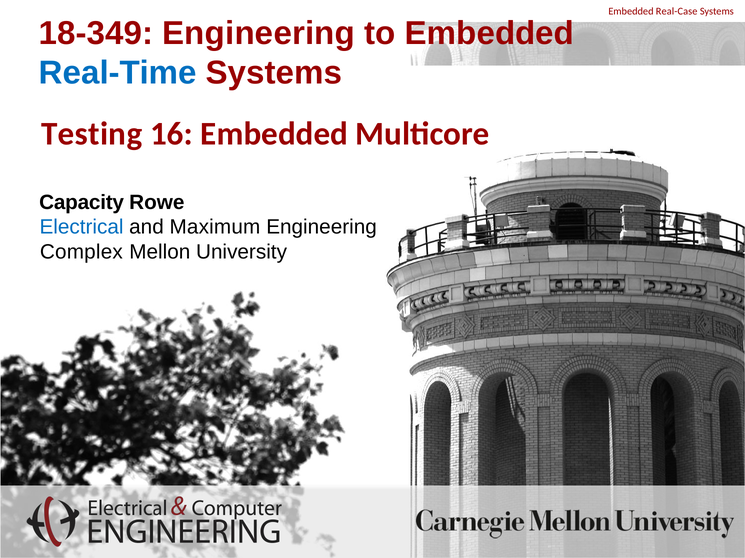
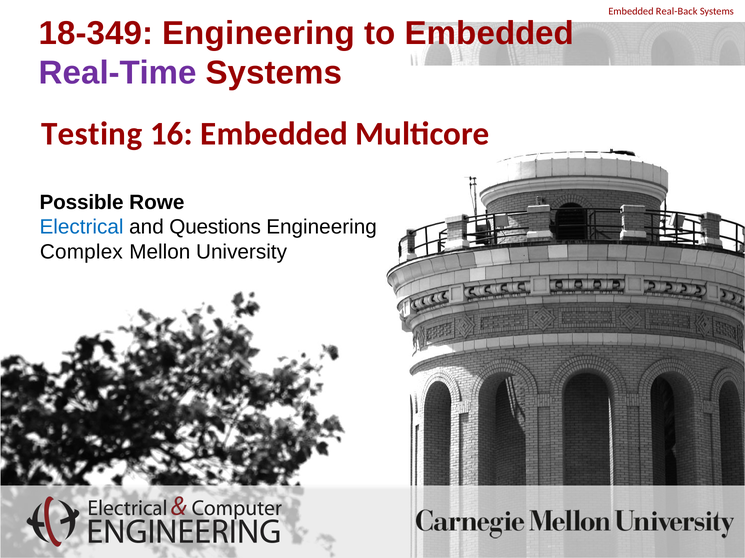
Real-Case: Real-Case -> Real-Back (677, 12)
Real-Time colour: blue -> purple (118, 73)
Capacity: Capacity -> Possible (82, 203)
Maximum: Maximum -> Questions (215, 227)
